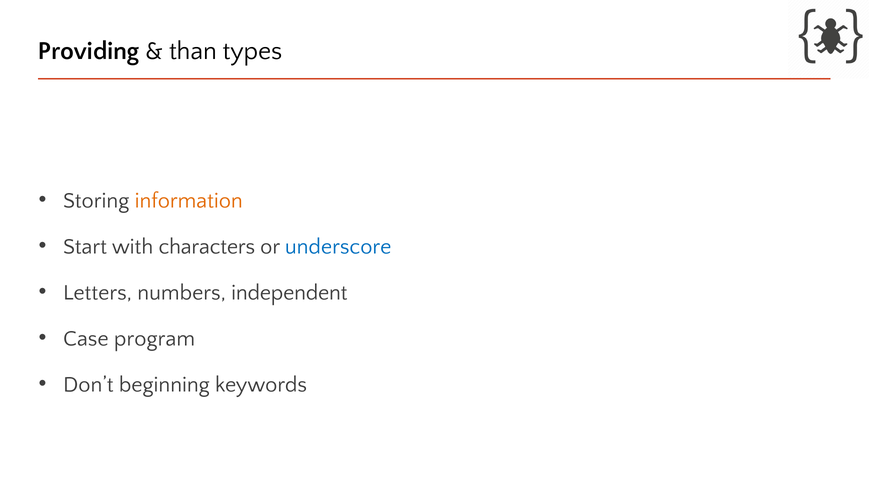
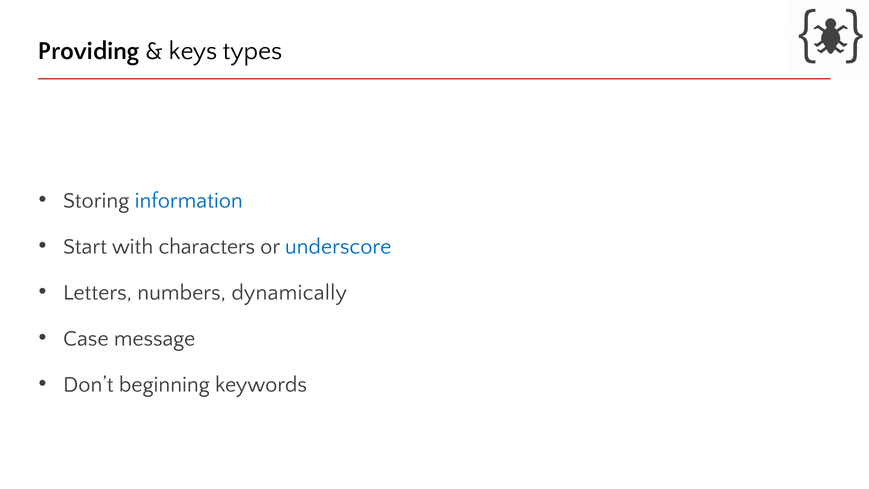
than: than -> keys (193, 51)
information colour: orange -> blue (189, 200)
independent: independent -> dynamically (289, 292)
program: program -> message (155, 338)
